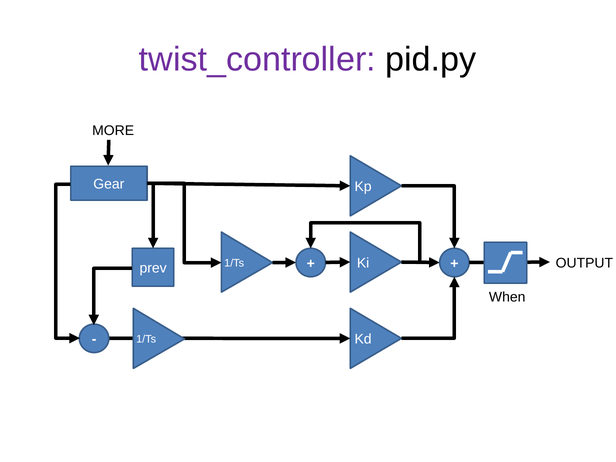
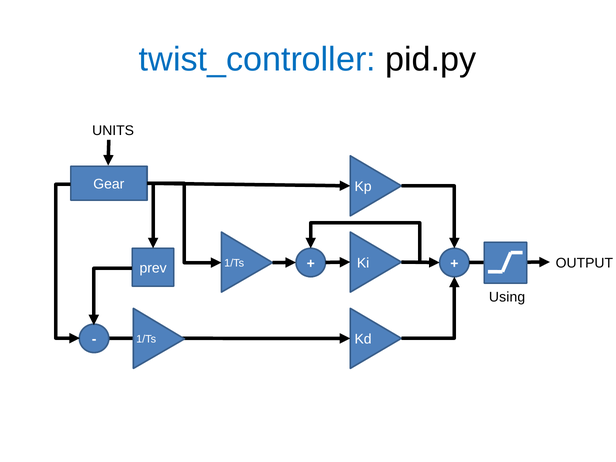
twist_controller colour: purple -> blue (257, 59)
MORE: MORE -> UNITS (113, 130)
When: When -> Using (507, 297)
